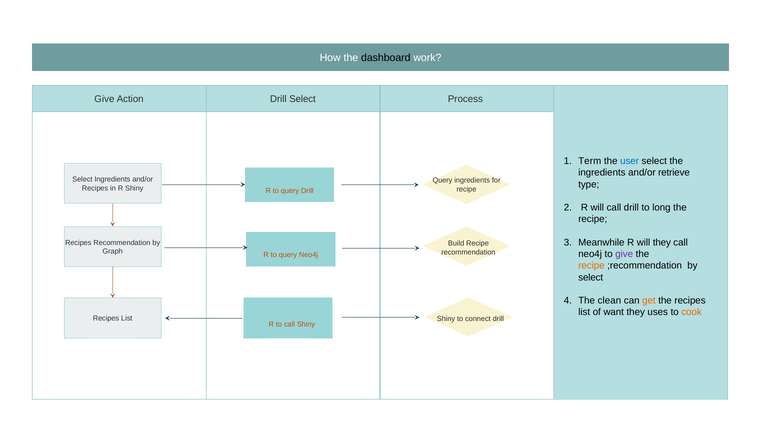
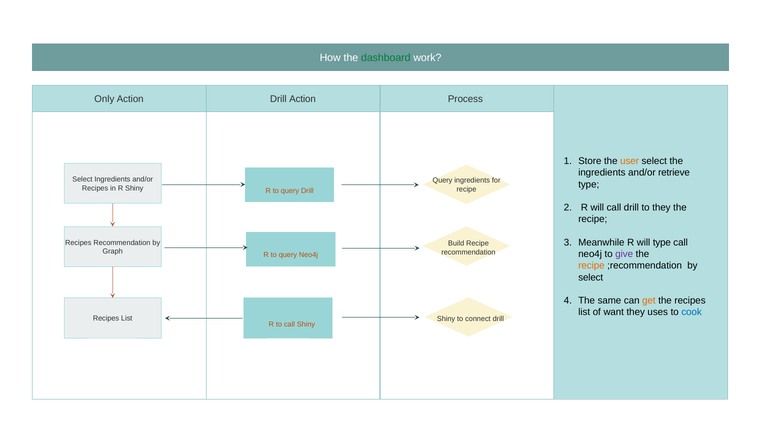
dashboard colour: black -> green (386, 58)
Give: Give -> Only (104, 99)
Drill Select: Select -> Action (303, 99)
Term: Term -> Store (590, 161)
user colour: blue -> orange (630, 161)
to long: long -> they (661, 208)
will they: they -> type (662, 242)
clean: clean -> same (609, 301)
cook colour: orange -> blue (692, 312)
